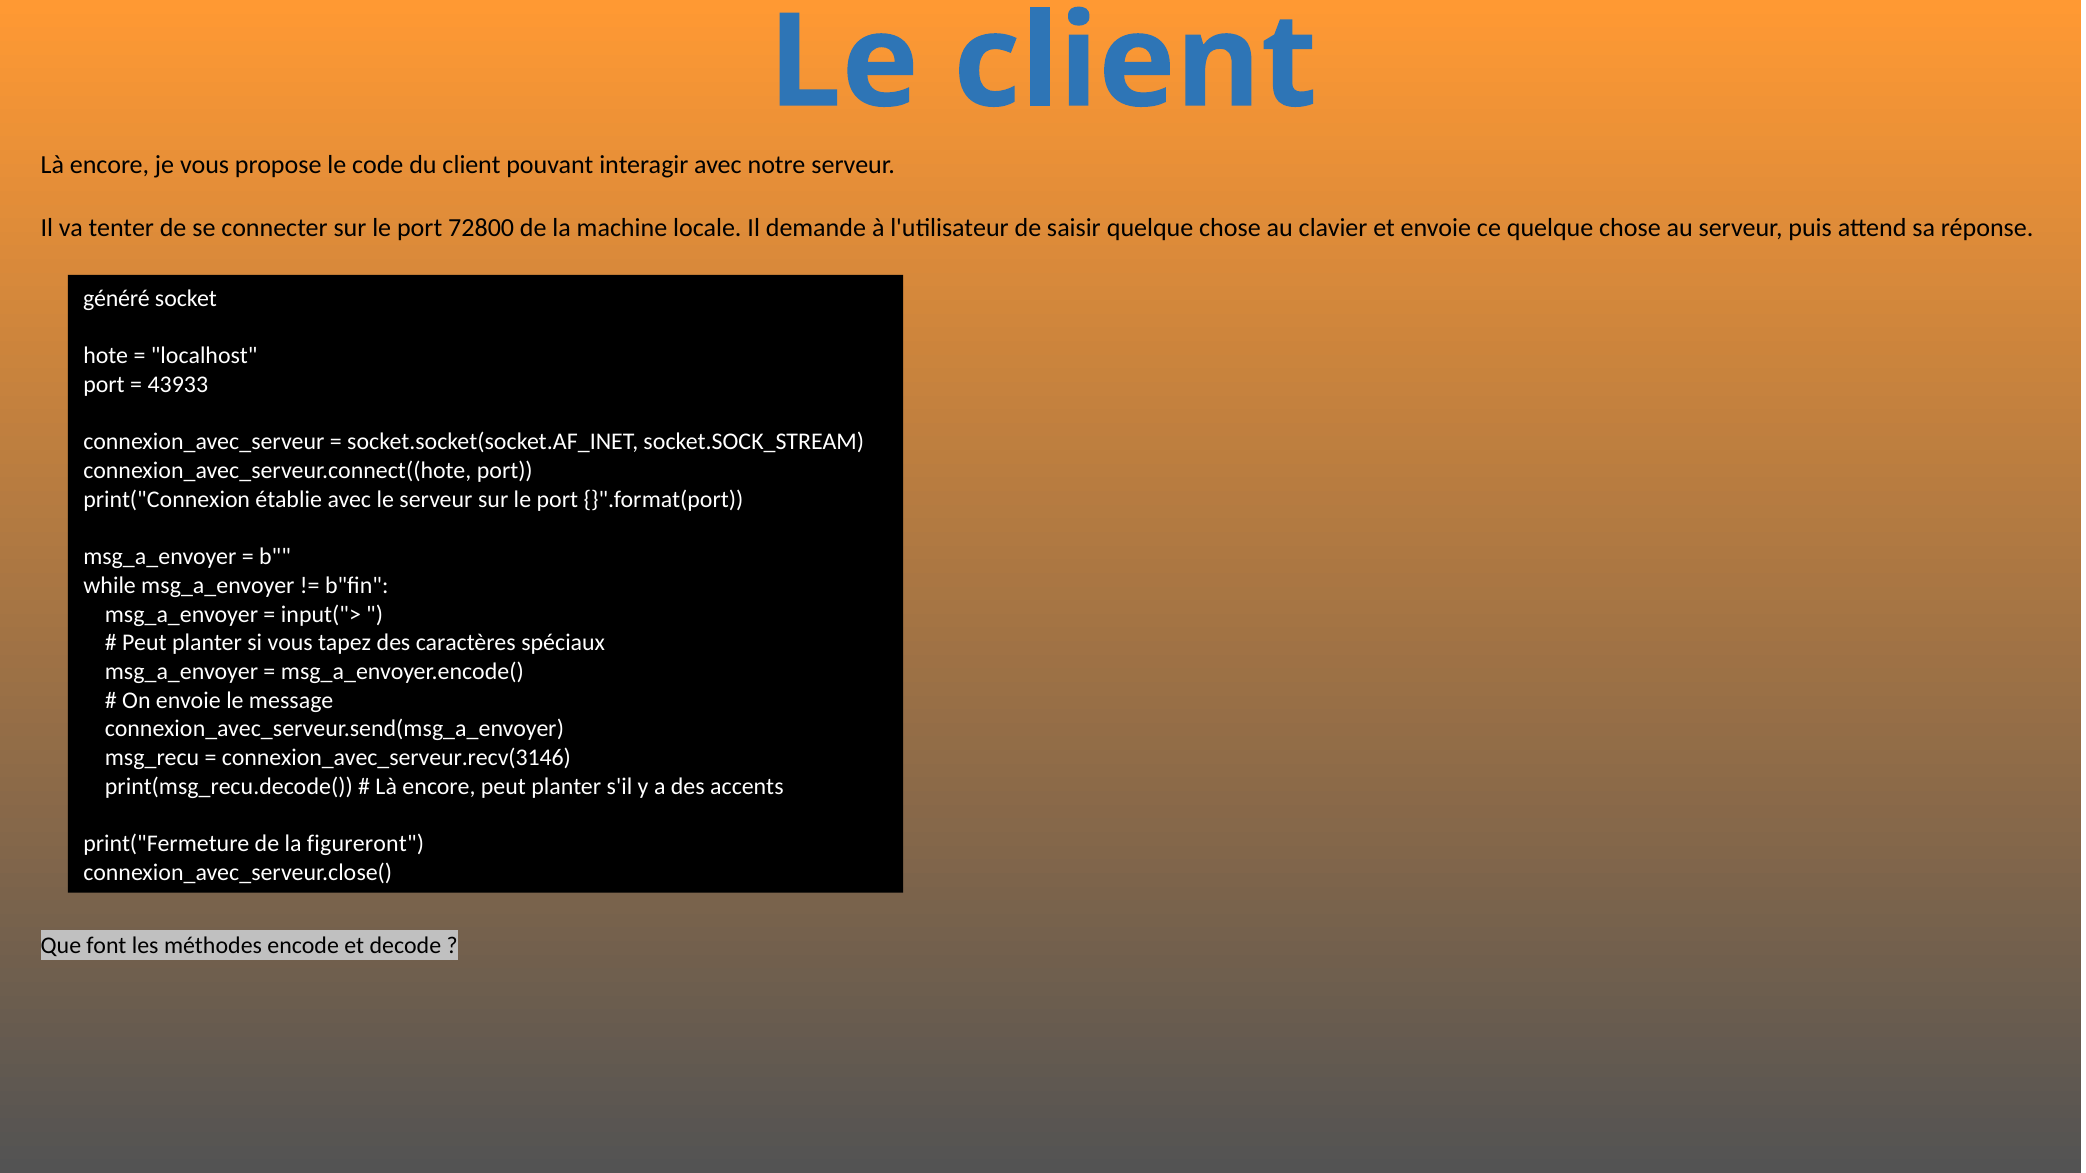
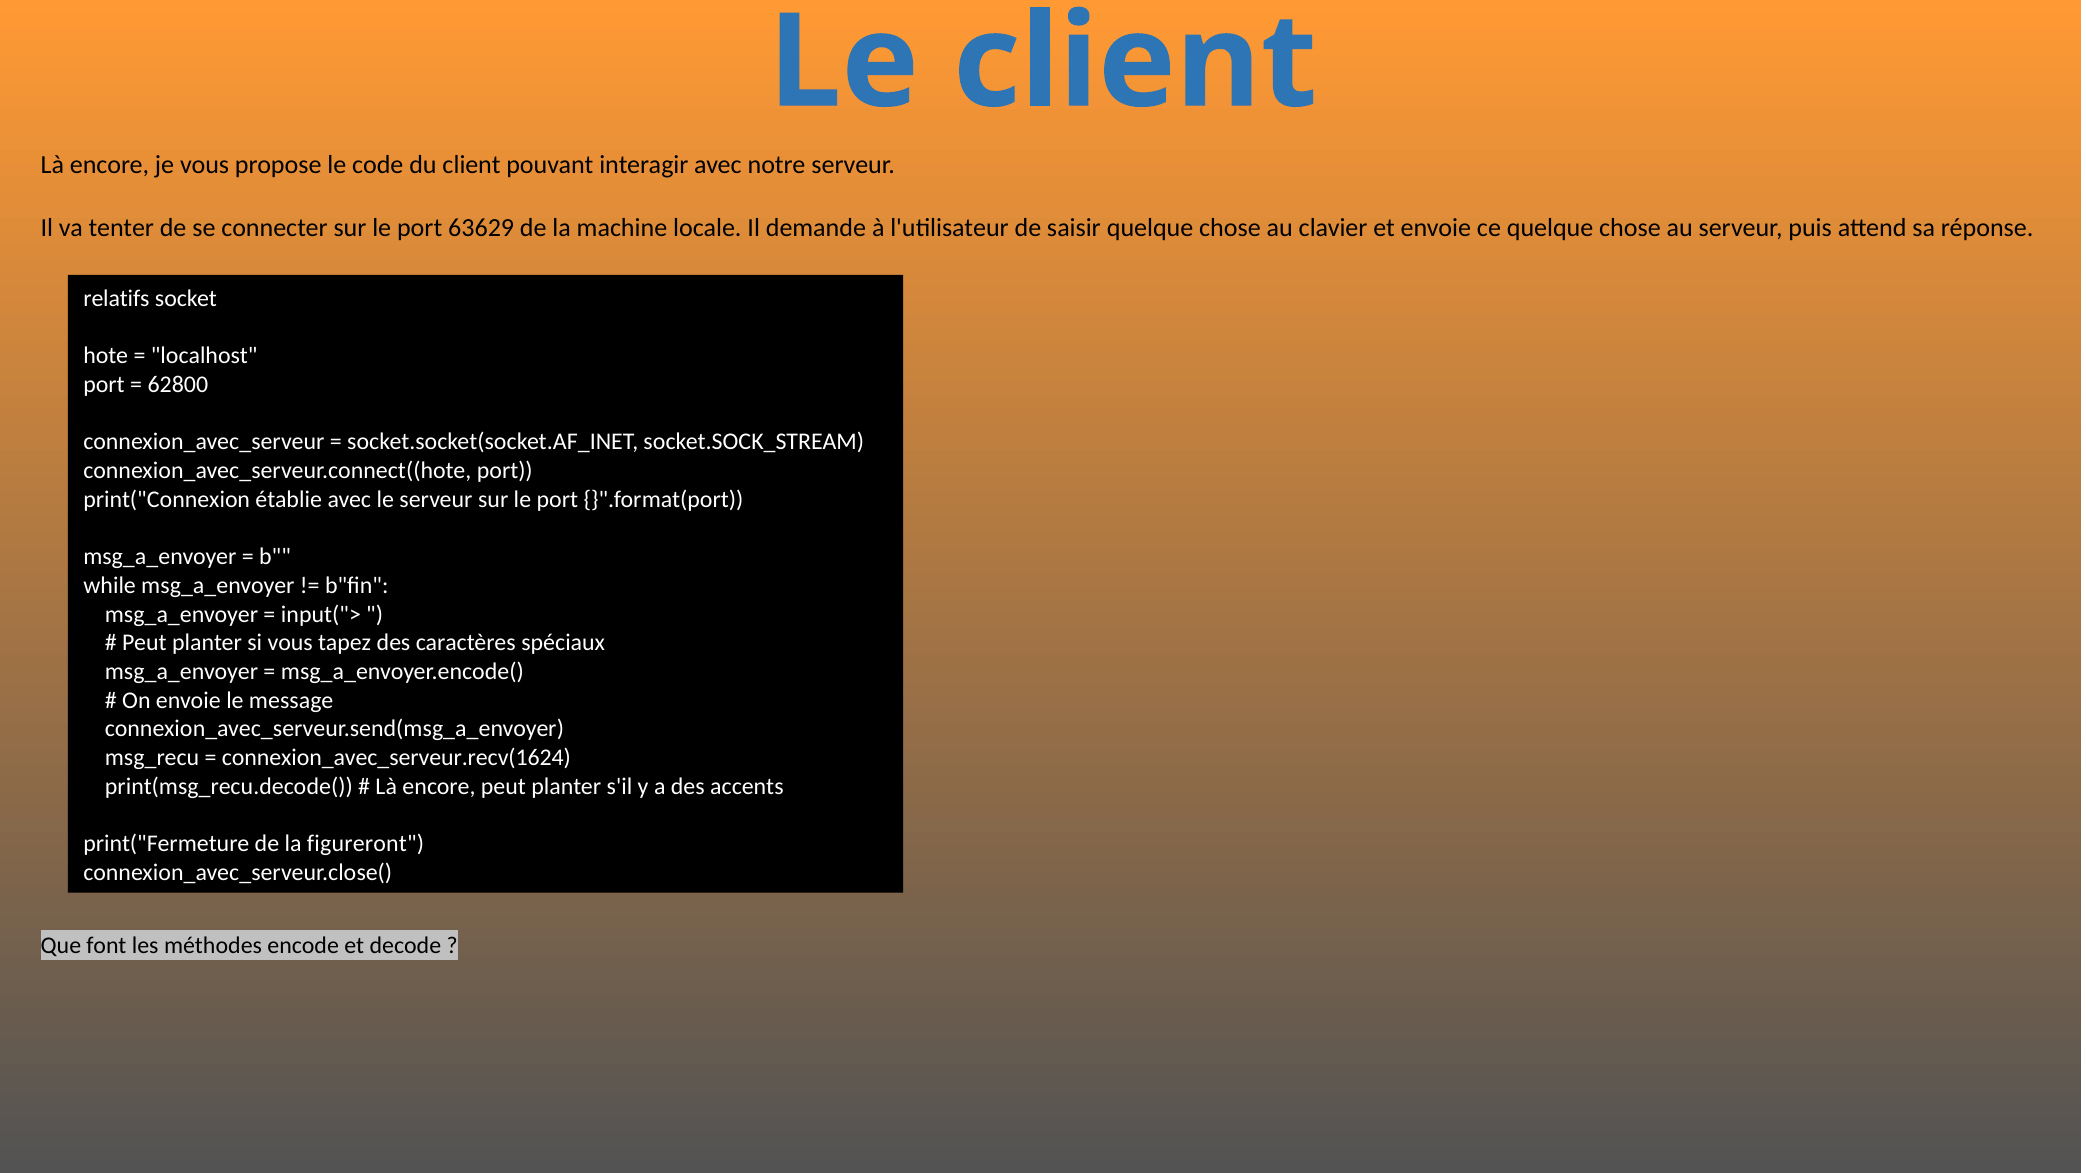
72800: 72800 -> 63629 (481, 228)
généré: généré -> relatifs (116, 299)
43933: 43933 -> 62800 (178, 385)
connexion_avec_serveur.recv(3146: connexion_avec_serveur.recv(3146 -> connexion_avec_serveur.recv(1624 (396, 758)
